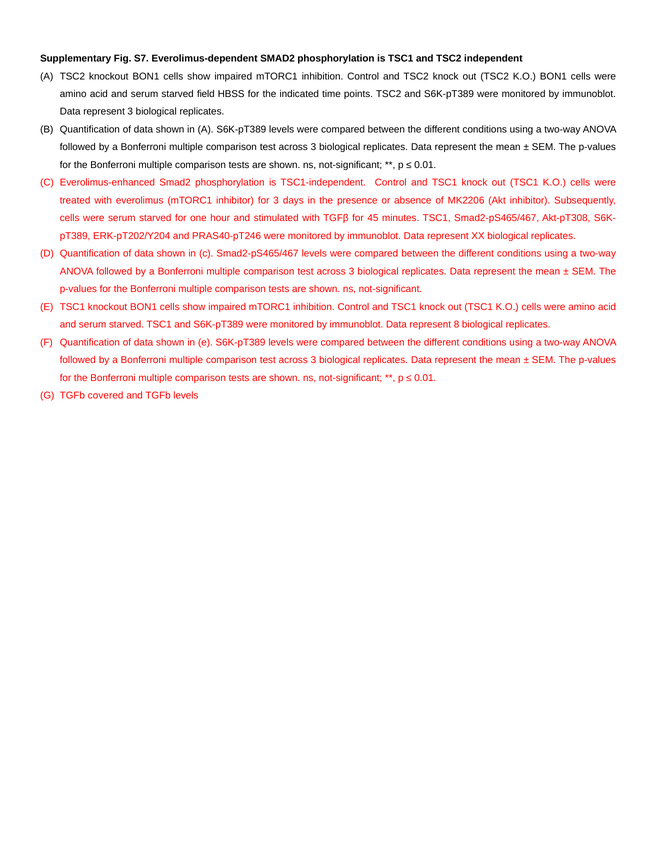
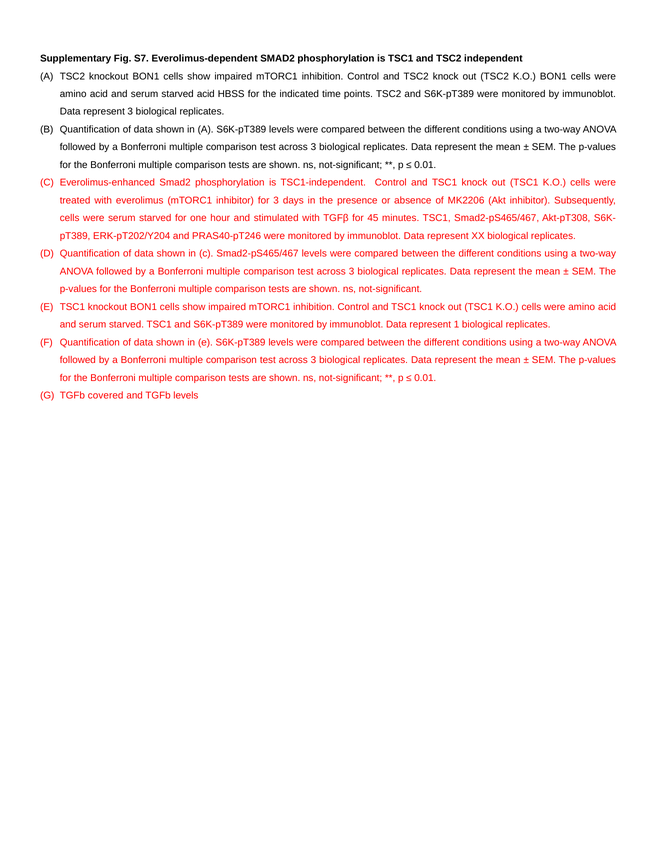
starved field: field -> acid (206, 94)
8: 8 -> 1 (457, 325)
